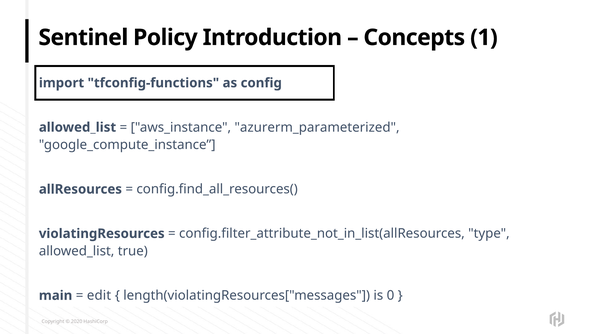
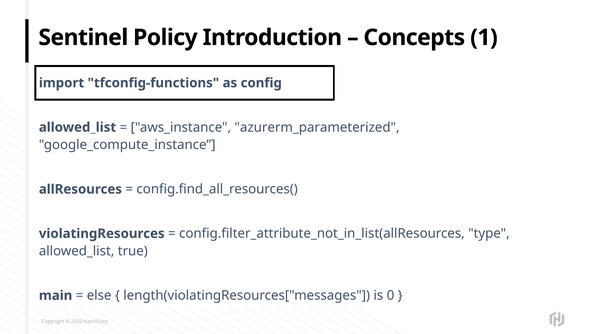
edit: edit -> else (99, 295)
